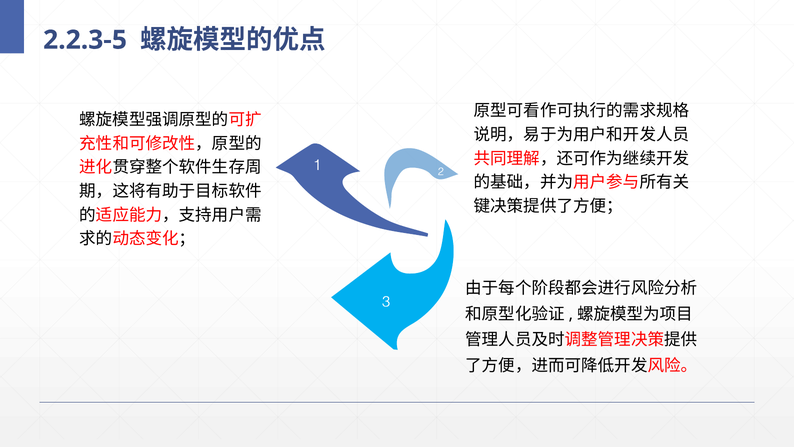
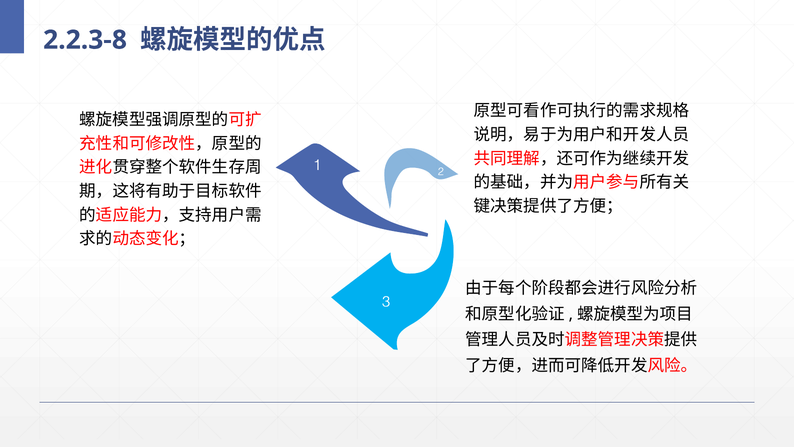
2.2.3-5: 2.2.3-5 -> 2.2.3-8 (85, 40)
